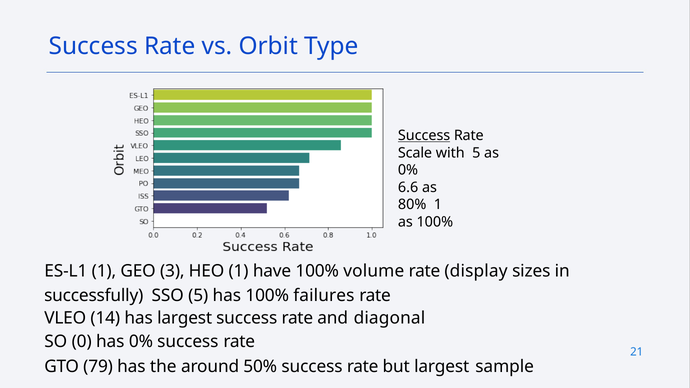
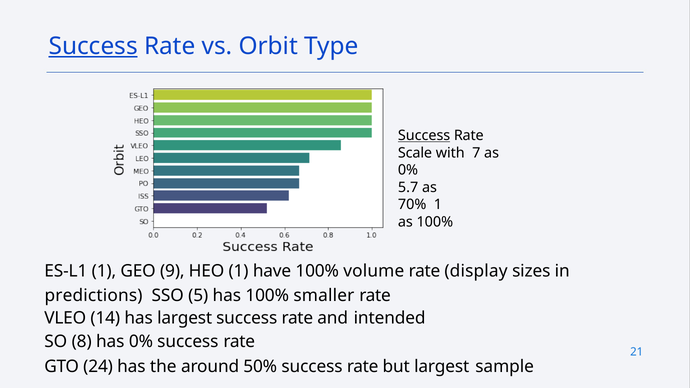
Success underline: none -> present (93, 46)
with 5: 5 -> 7 (476, 153)
6.6: 6.6 -> 5.7 (408, 187)
80%: 80% -> 70% (412, 205)
3: 3 -> 9 (172, 271)
successfully: successfully -> predictions (94, 296)
failures: failures -> smaller (324, 296)
diagonal: diagonal -> intended (390, 318)
0: 0 -> 8 (82, 342)
79: 79 -> 24 (98, 367)
